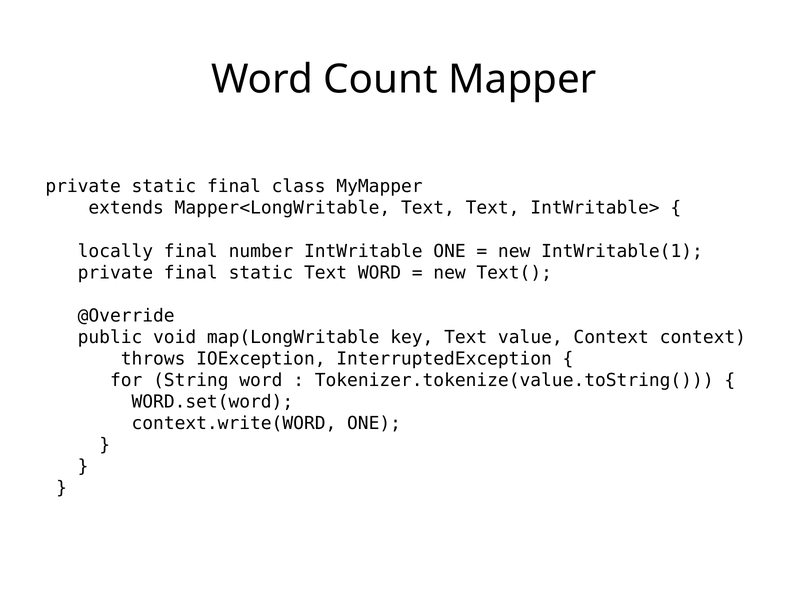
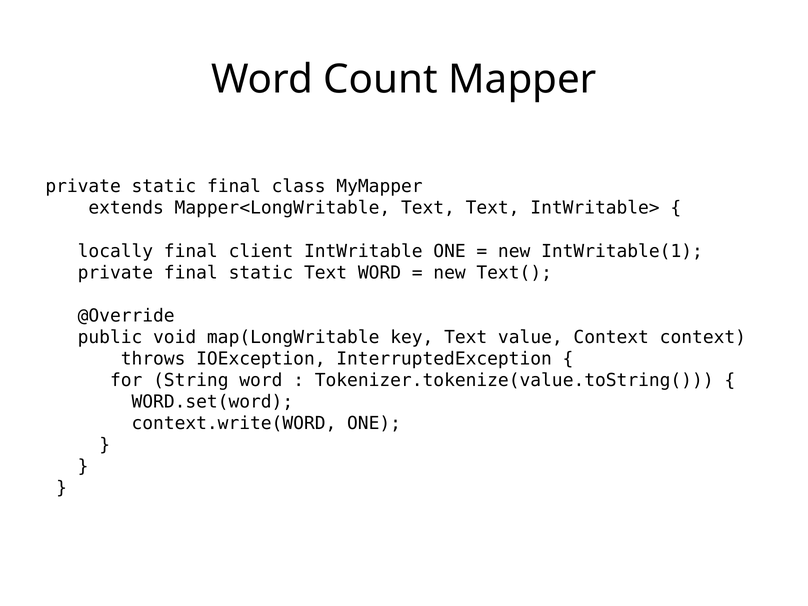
number: number -> client (261, 251)
